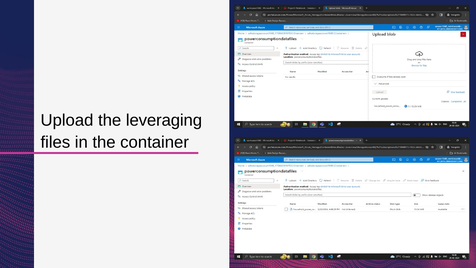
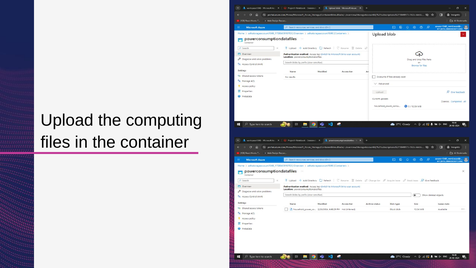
leveraging: leveraging -> computing (164, 120)
